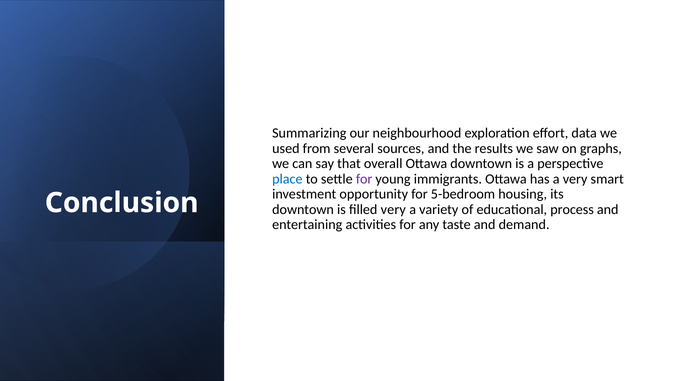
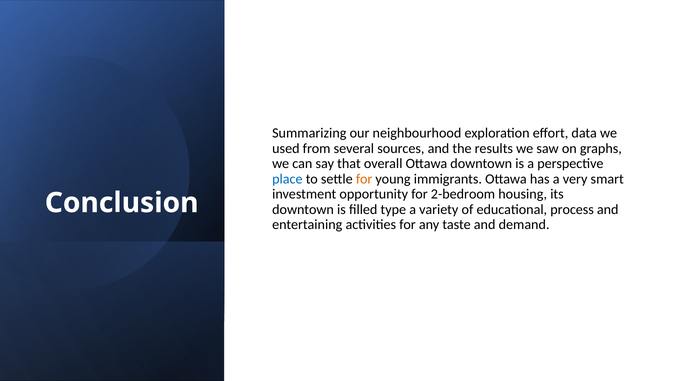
for colour: purple -> orange (364, 179)
5-bedroom: 5-bedroom -> 2-bedroom (463, 194)
filled very: very -> type (393, 209)
